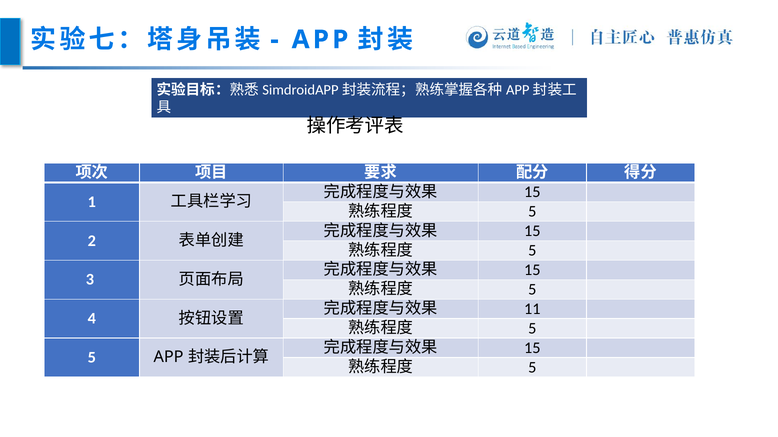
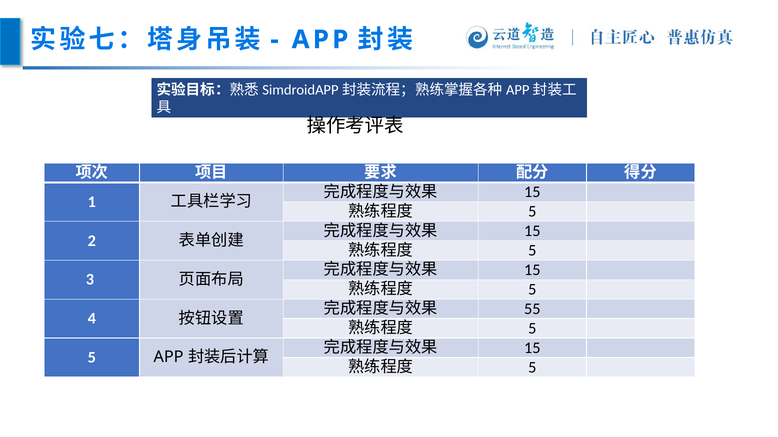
11: 11 -> 55 (532, 309)
